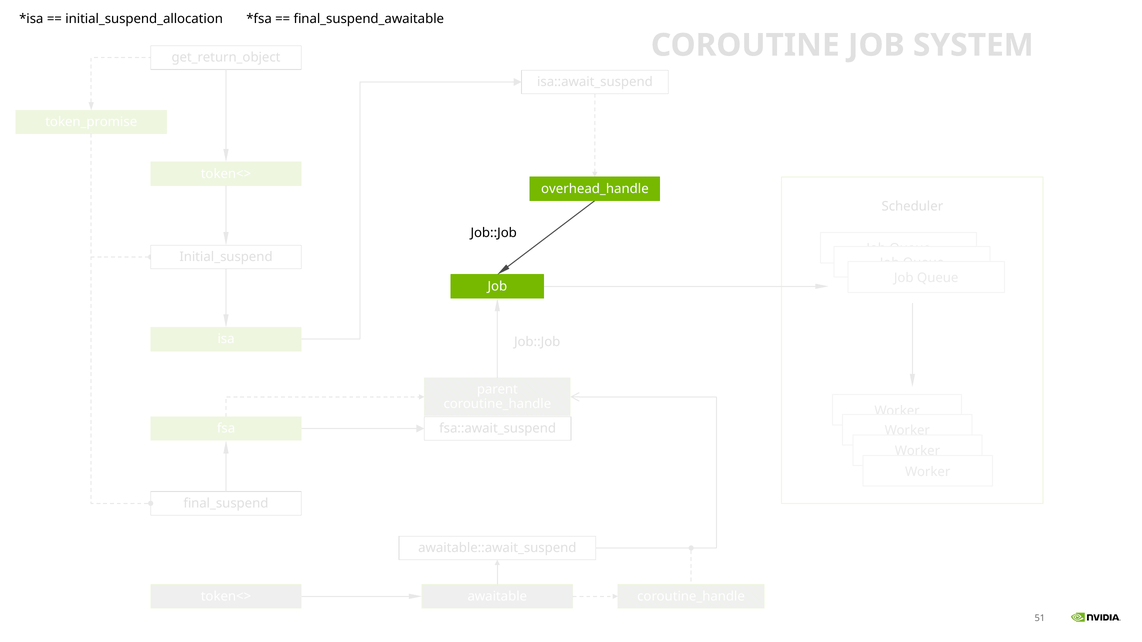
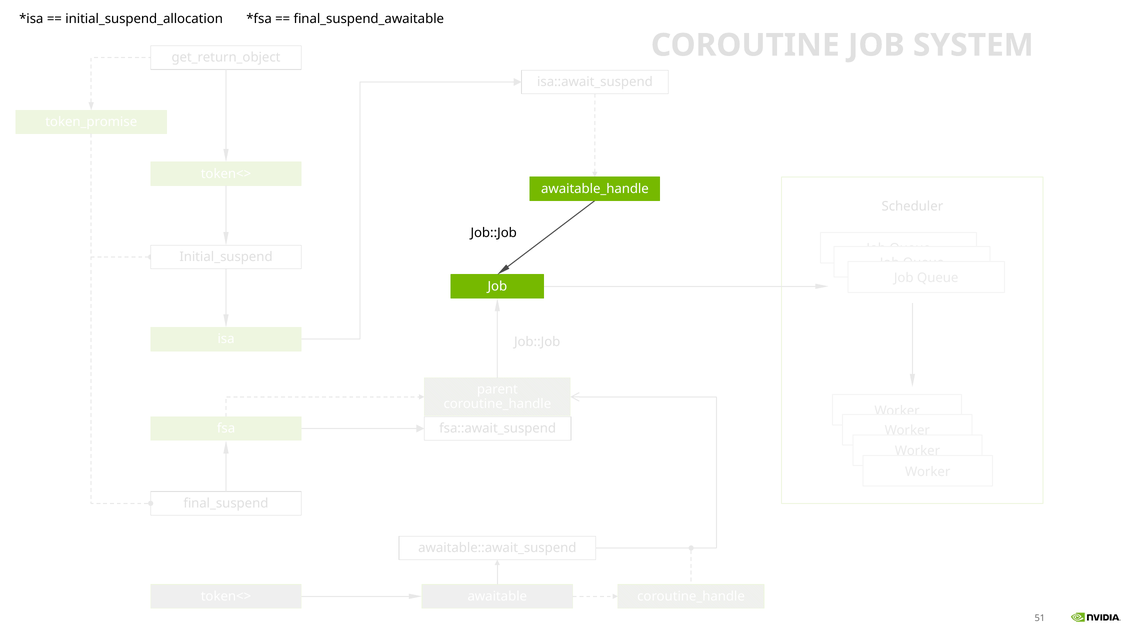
overhead_handle: overhead_handle -> awaitable_handle (595, 189)
